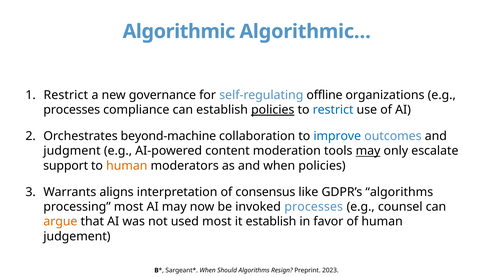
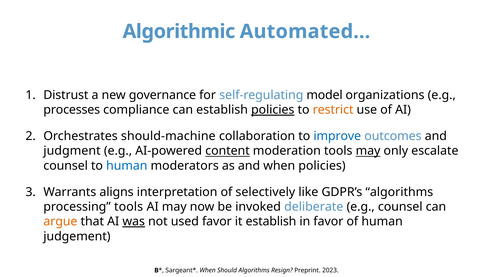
Algorithmic…: Algorithmic… -> Automated… (305, 32)
Restrict: Restrict -> Distrust (66, 95)
offline: offline -> model (325, 95)
restrict colour: blue -> orange (333, 110)
beyond-machine: beyond-machine -> should-machine (168, 136)
content underline: none -> present (227, 151)
support: support -> counsel (66, 166)
human colour: orange -> blue (127, 166)
consensus: consensus -> selectively (265, 192)
processing most: most -> tools (129, 207)
invoked processes: processes -> deliberate (314, 207)
was underline: none -> present (134, 222)
used most: most -> favor (217, 222)
